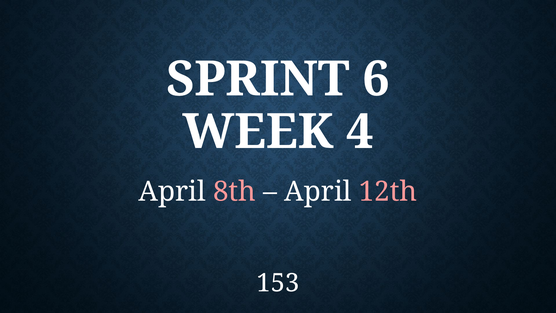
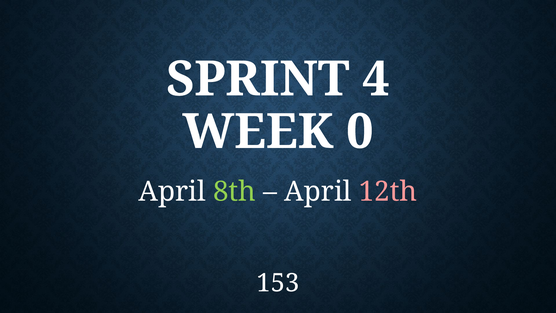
6: 6 -> 4 (376, 79)
4: 4 -> 0 (360, 132)
8th colour: pink -> light green (234, 192)
